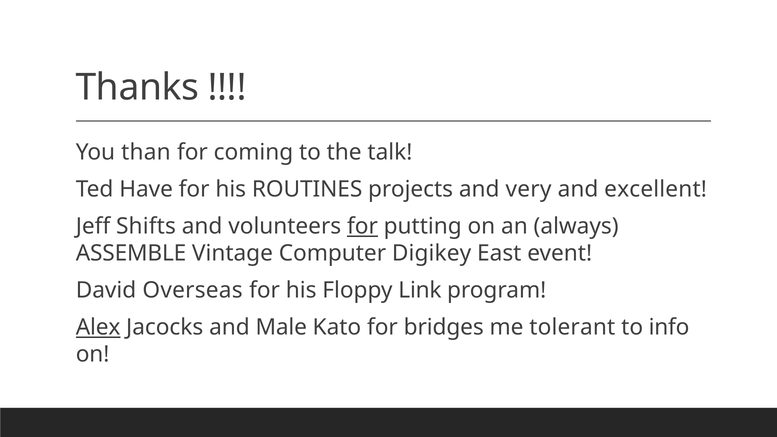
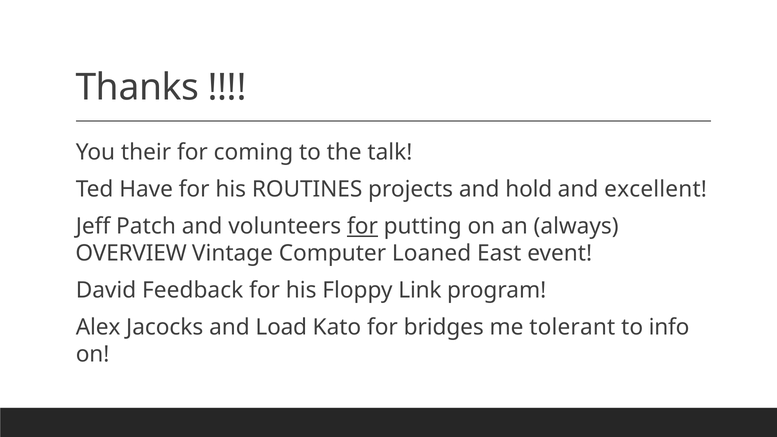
than: than -> their (146, 152)
very: very -> hold (529, 189)
Shifts: Shifts -> Patch (146, 226)
ASSEMBLE: ASSEMBLE -> OVERVIEW (131, 253)
Digikey: Digikey -> Loaned (432, 253)
Overseas: Overseas -> Feedback (193, 290)
Alex underline: present -> none (98, 328)
Male: Male -> Load (281, 328)
